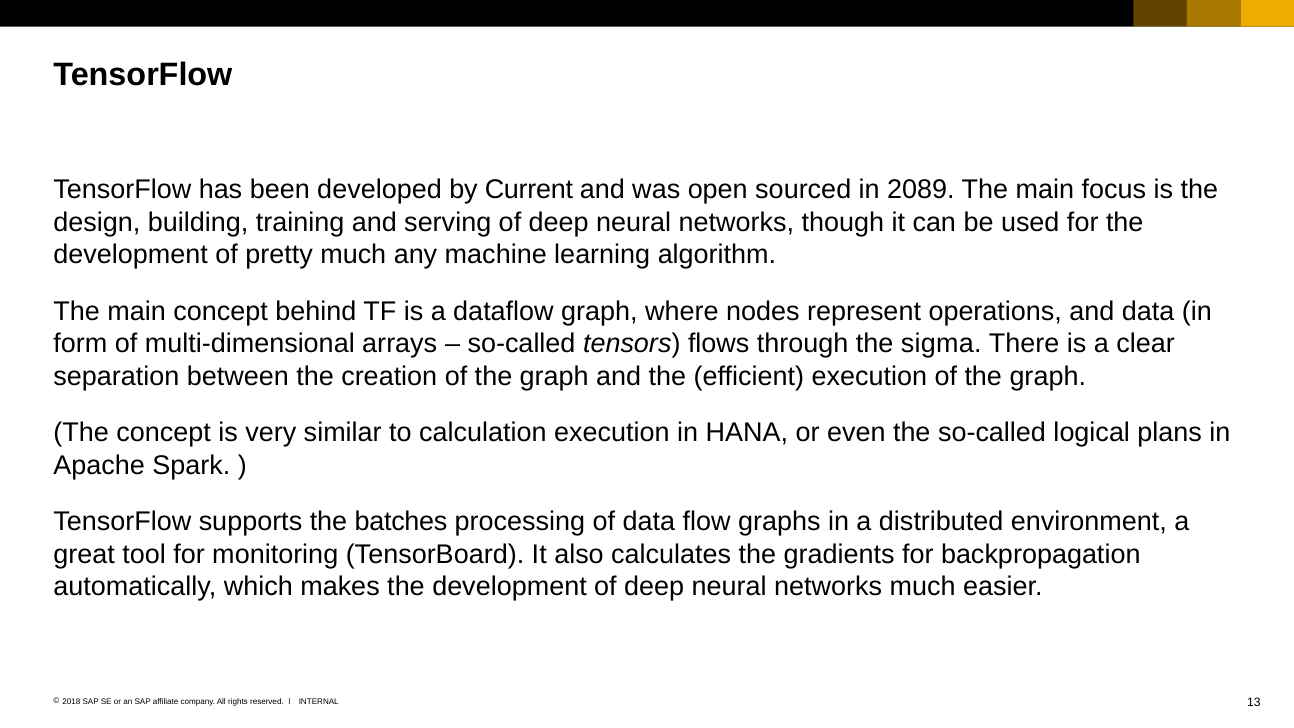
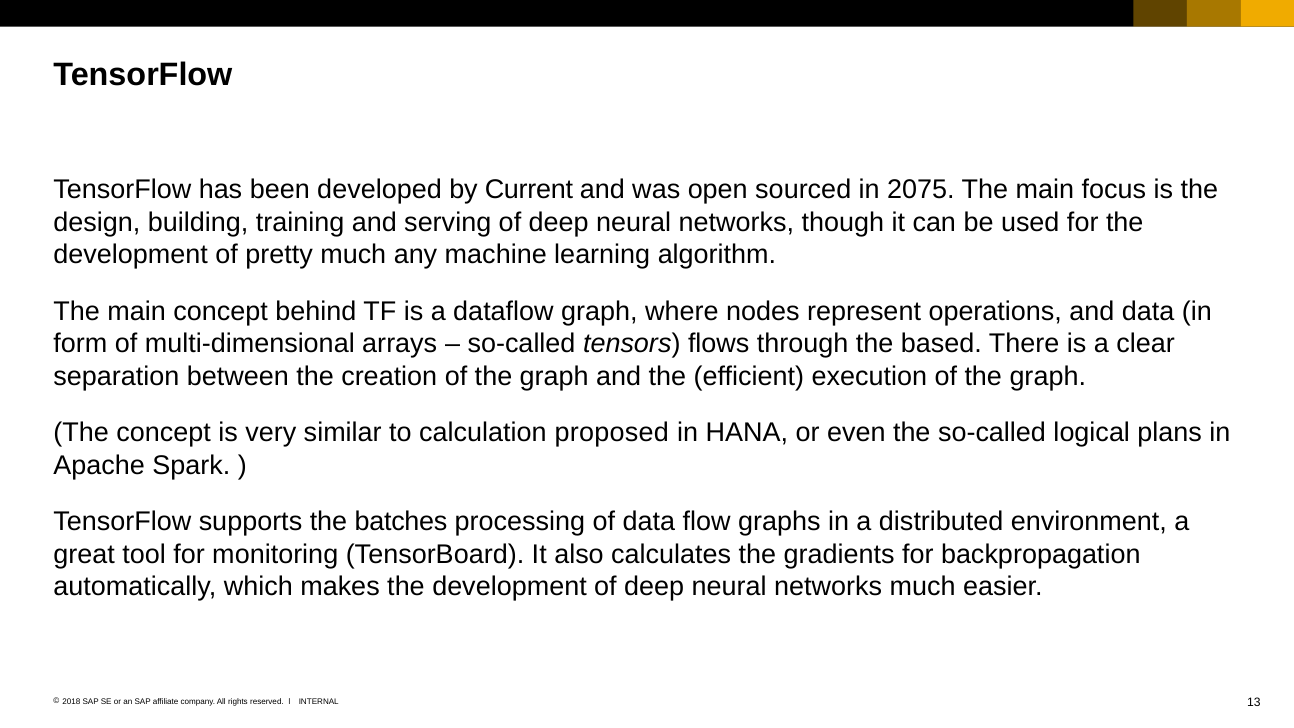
2089: 2089 -> 2075 (921, 190)
sigma: sigma -> based (941, 344)
calculation execution: execution -> proposed (612, 433)
